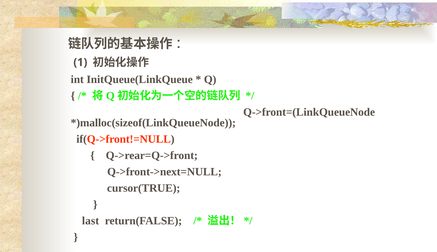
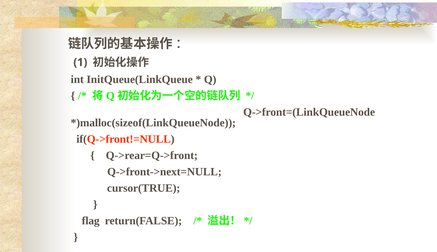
last: last -> flag (91, 221)
